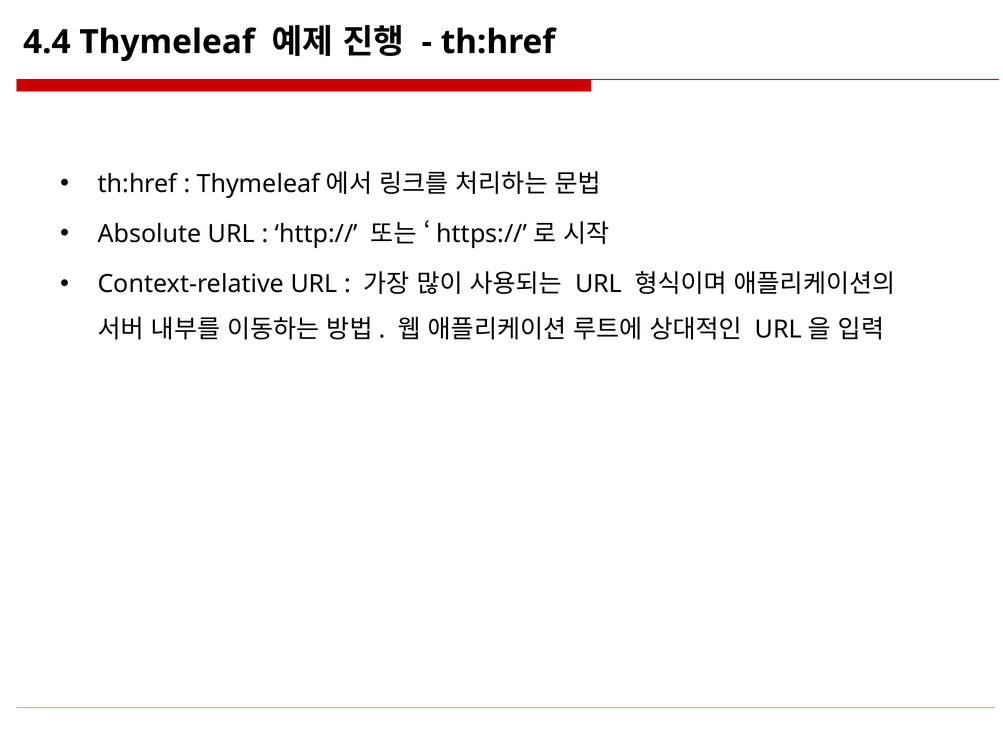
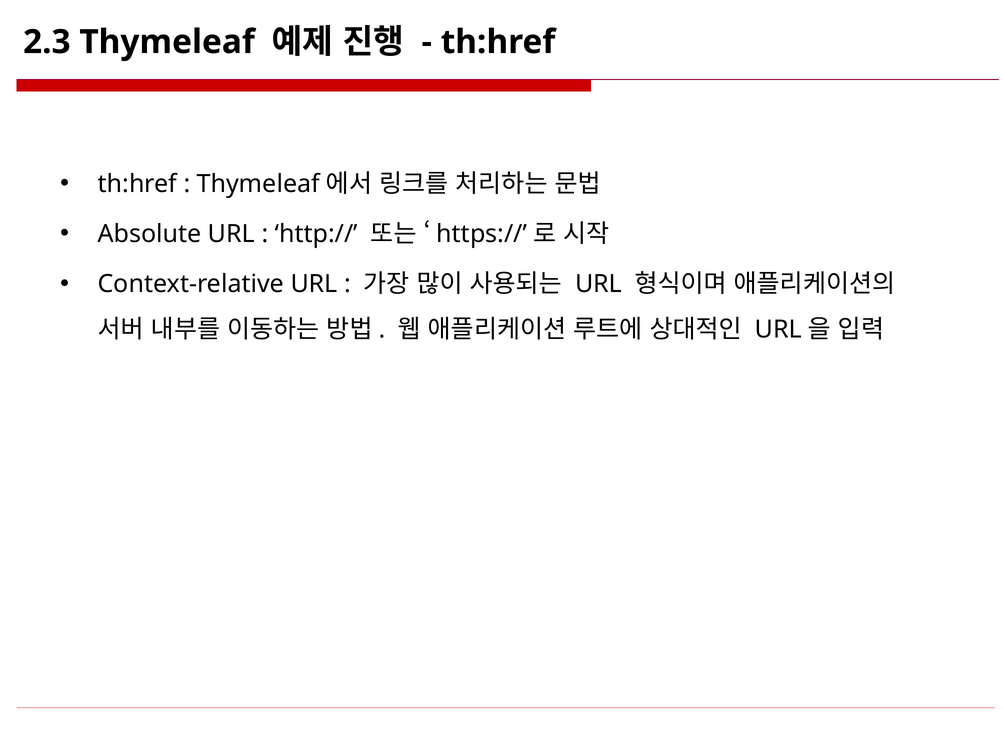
4.4: 4.4 -> 2.3 (47, 42)
